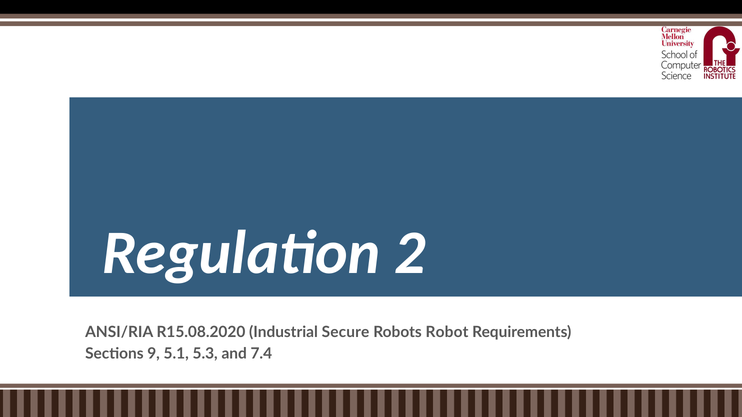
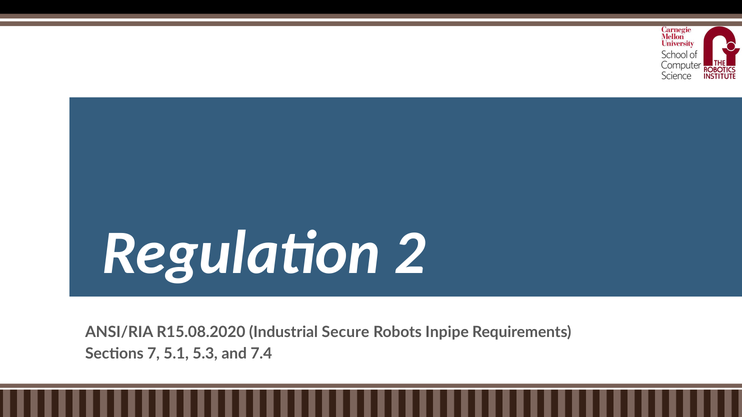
Robot: Robot -> Inpipe (447, 333)
9: 9 -> 7 (154, 354)
